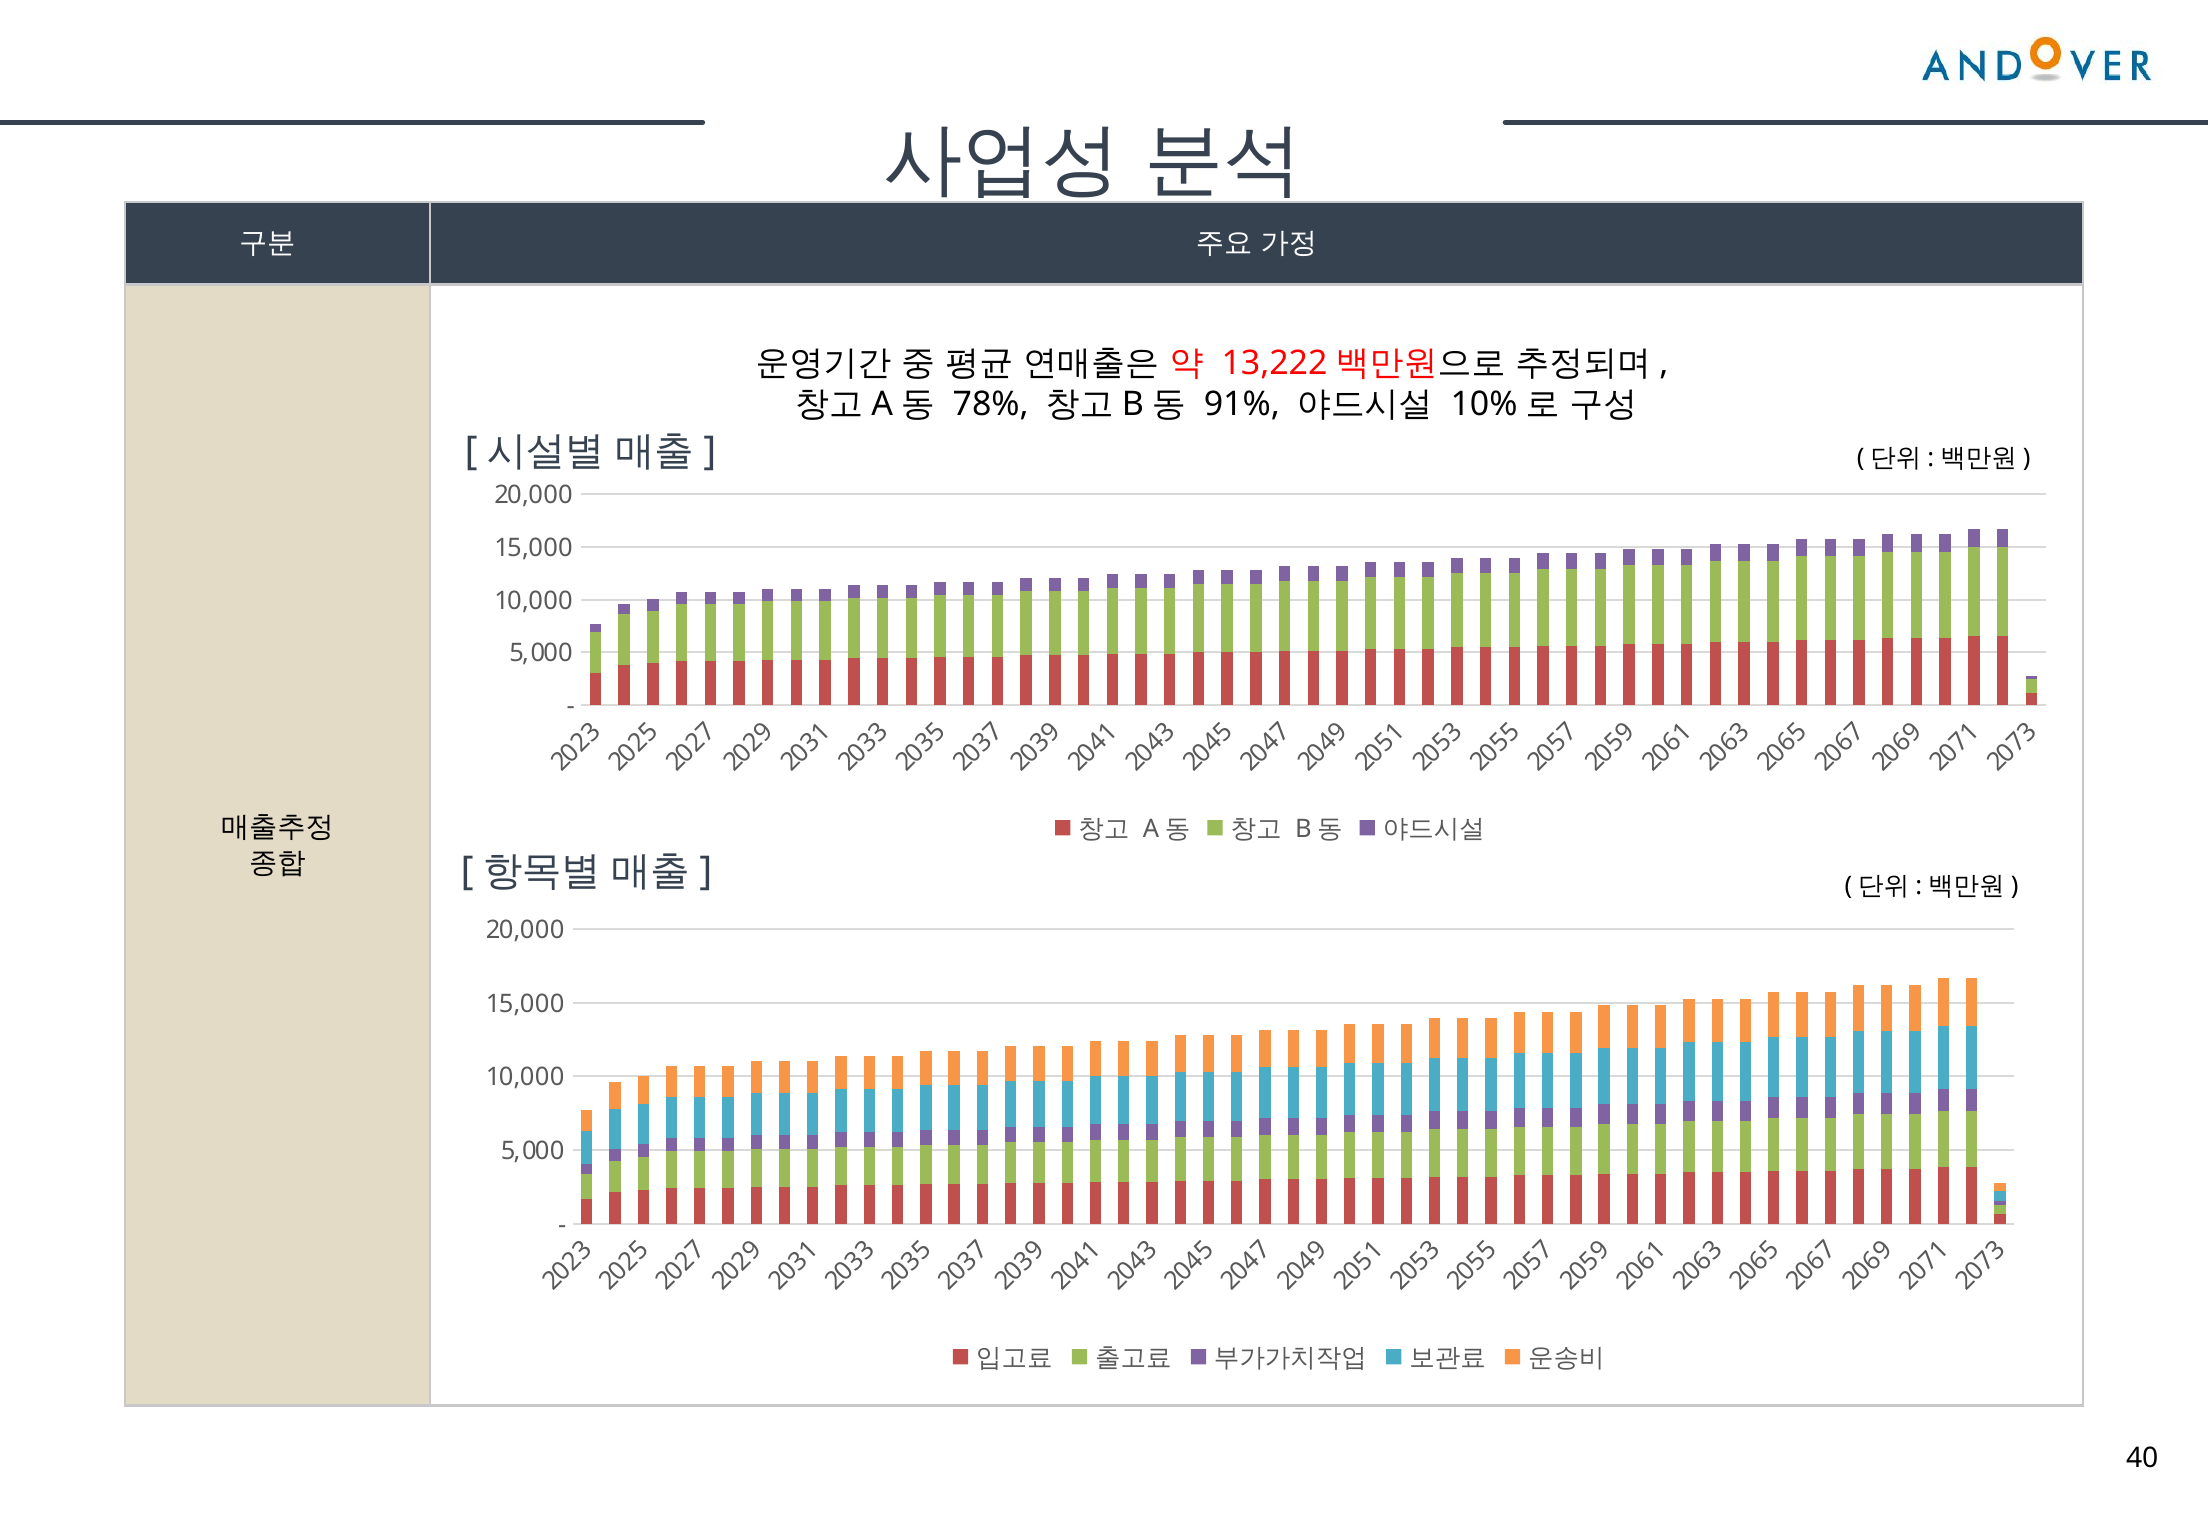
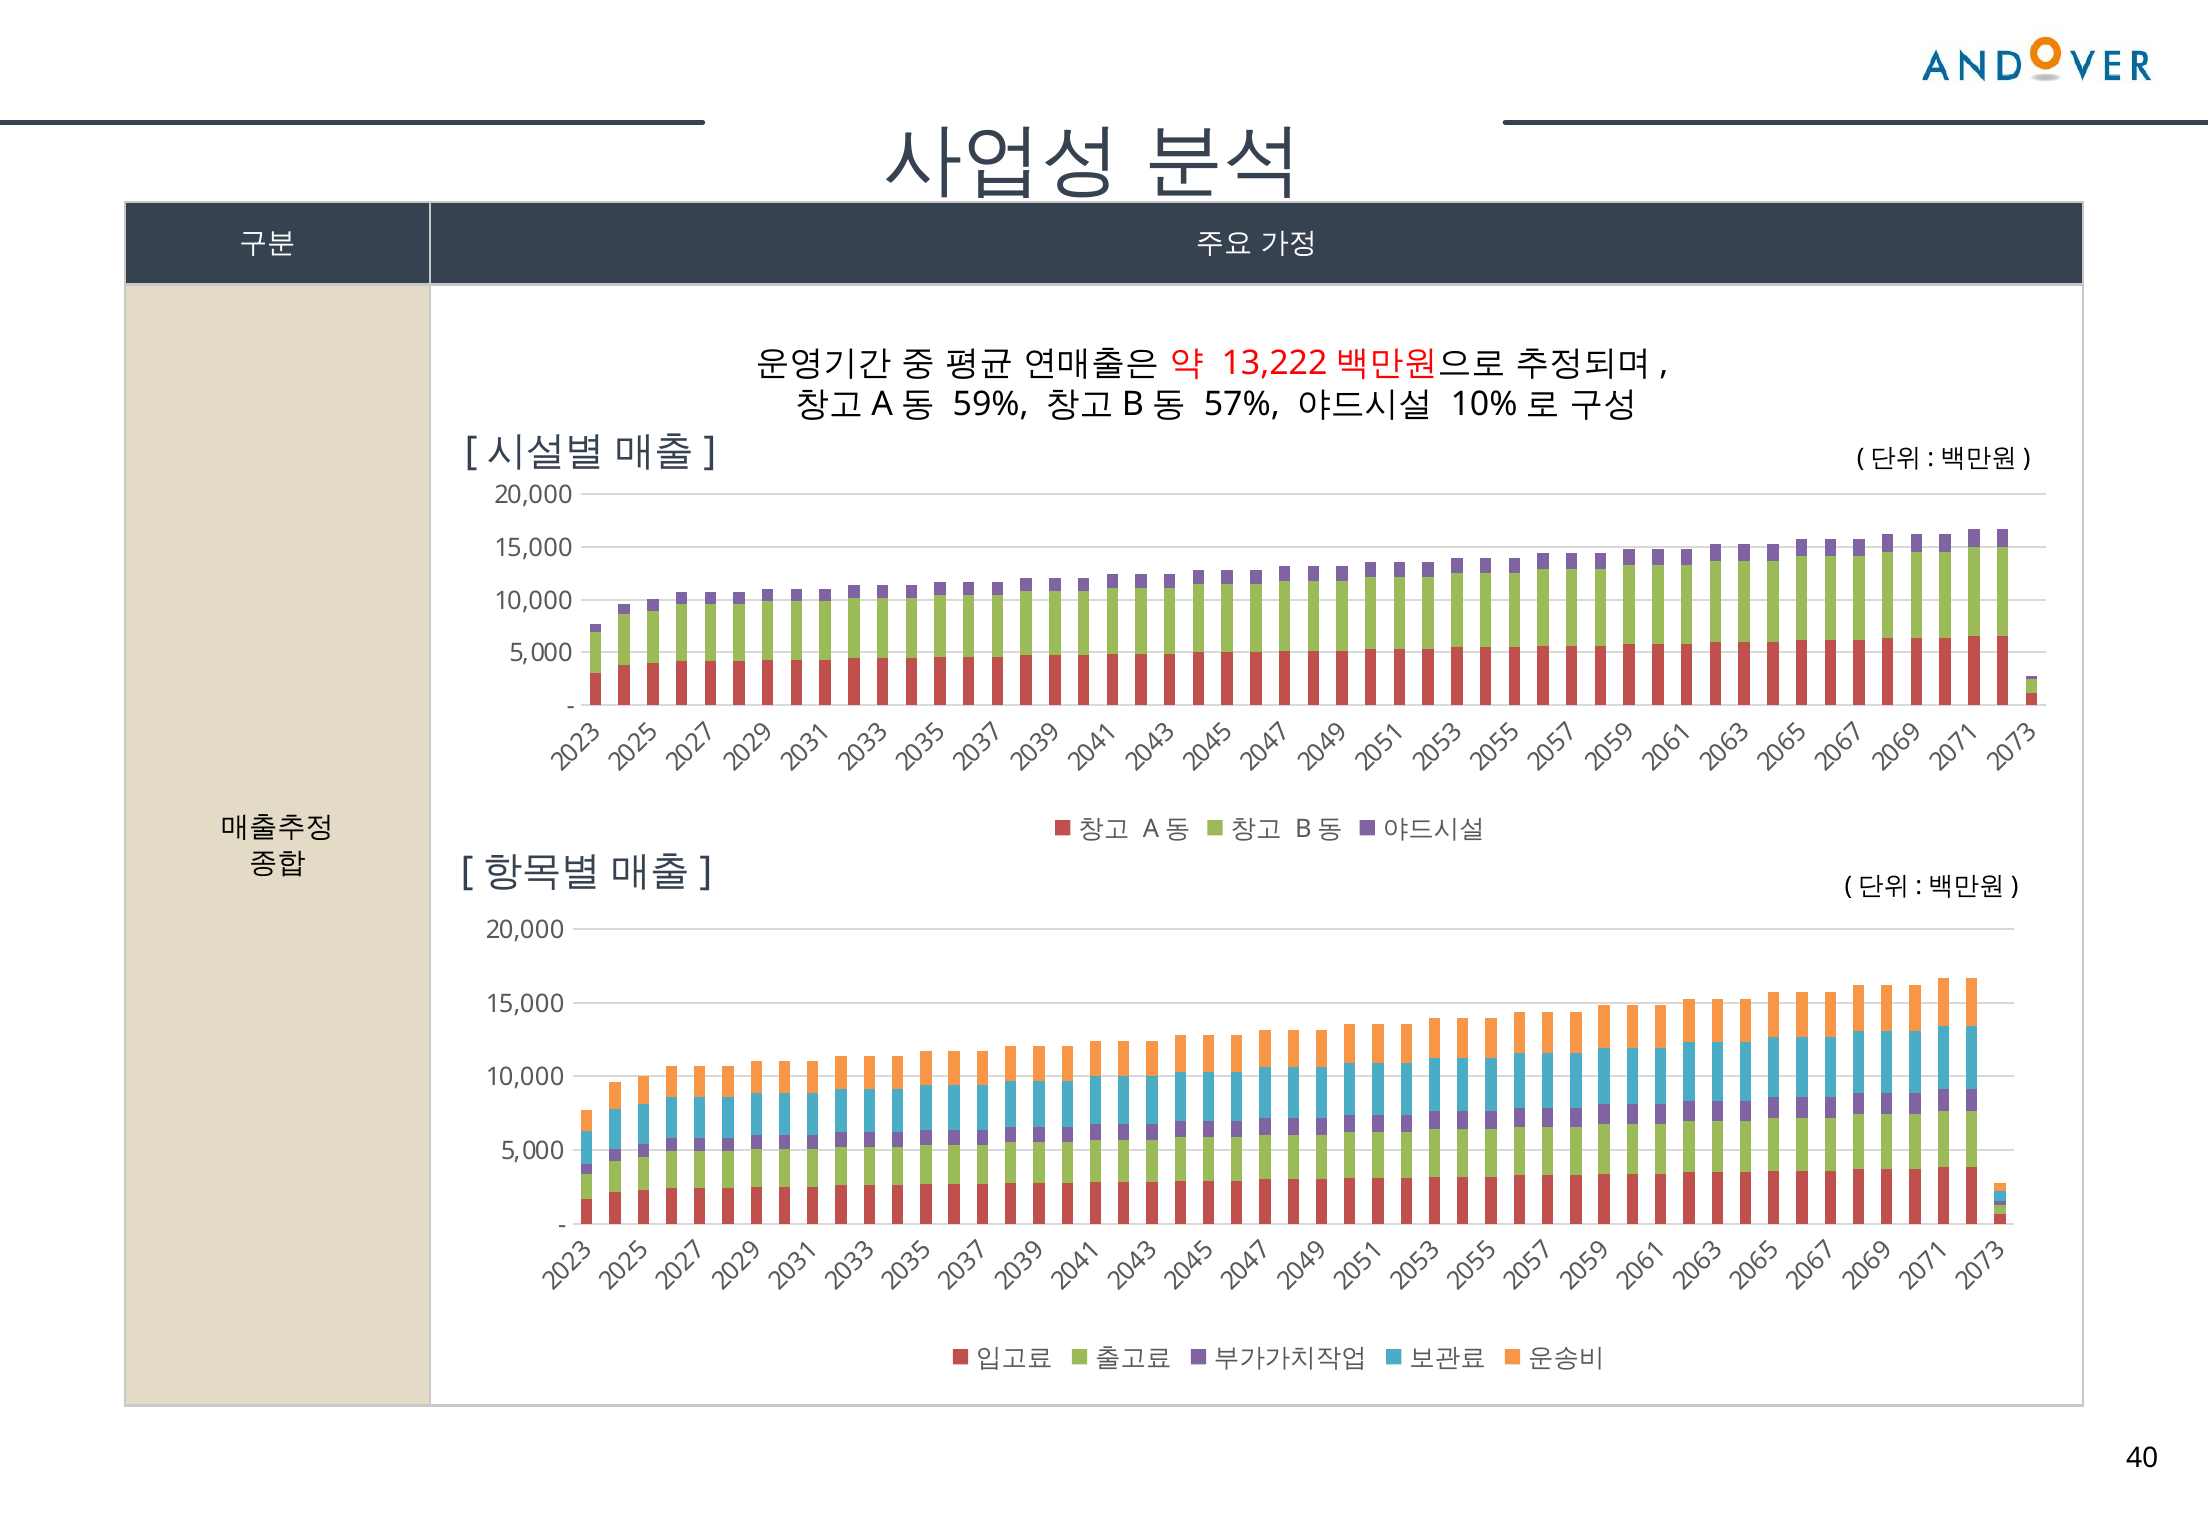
78%: 78% -> 59% (991, 404)
91%: 91% -> 57% (1242, 404)
